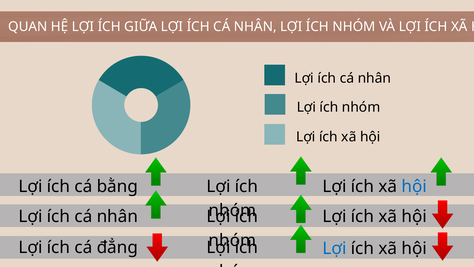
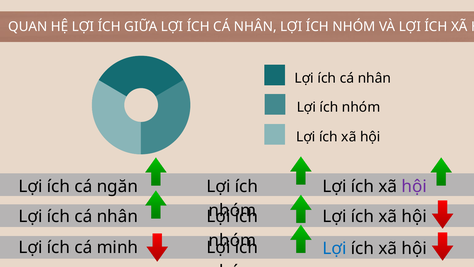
bằng: bằng -> ngăn (117, 186)
hội colour: blue -> purple (414, 186)
đẳng: đẳng -> minh (117, 247)
